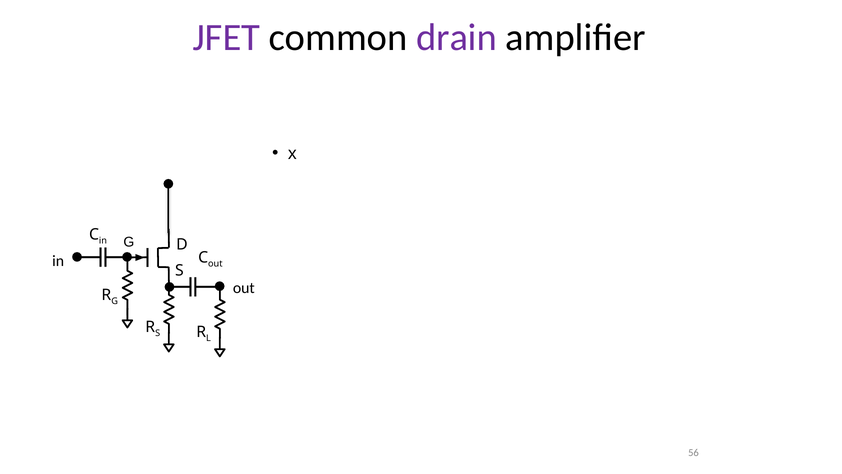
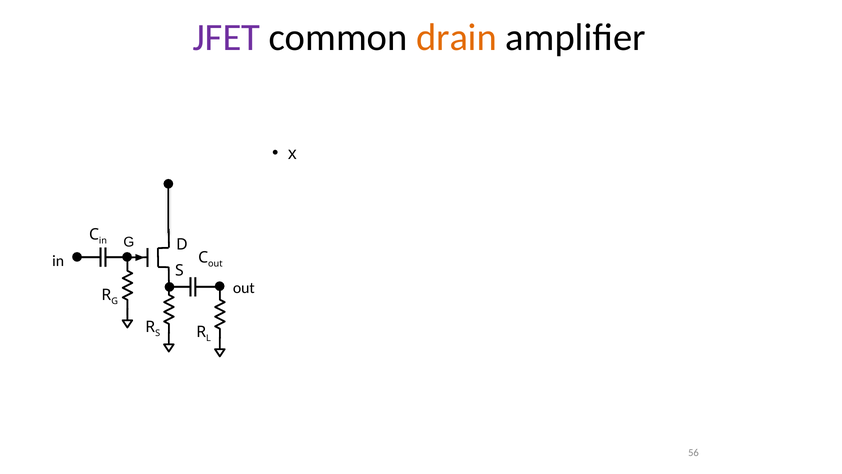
drain colour: purple -> orange (456, 38)
